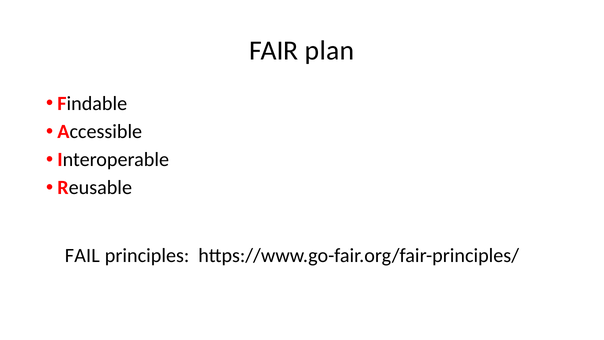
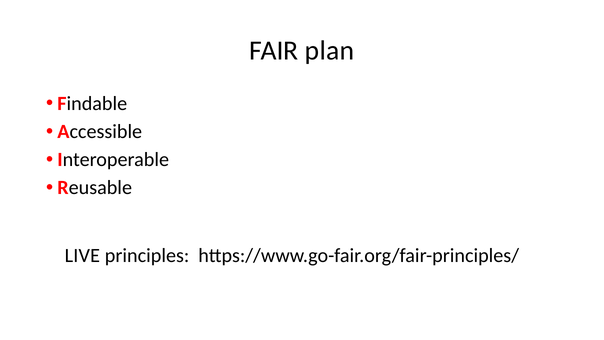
FAIL: FAIL -> LIVE (82, 255)
